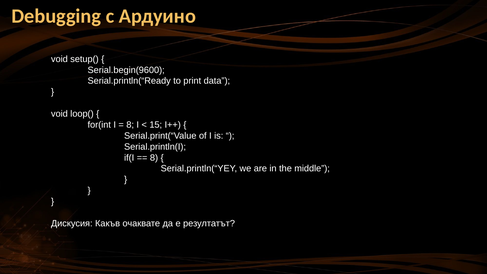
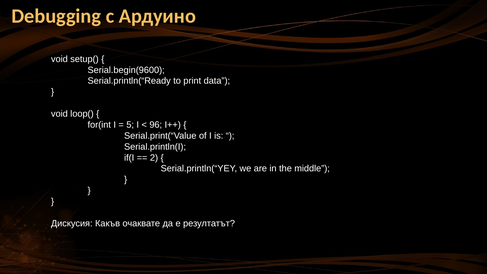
8: 8 -> 5 (130, 125)
15: 15 -> 96 (156, 125)
8: 8 -> 2 (154, 158)
